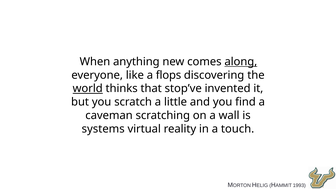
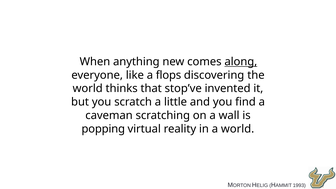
world underline: present -> none (88, 89)
systems: systems -> popping (103, 129)
a touch: touch -> world (238, 129)
